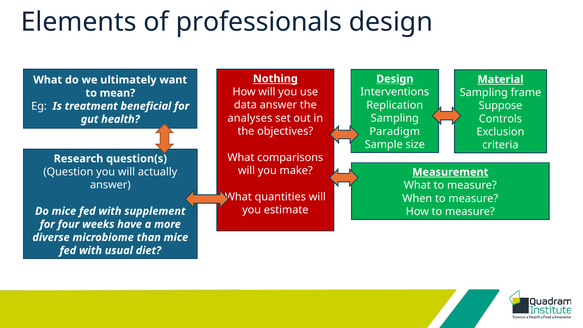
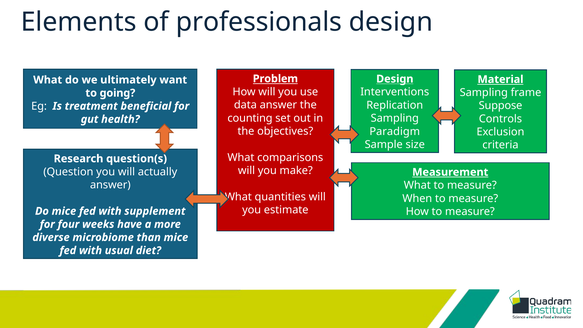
Nothing: Nothing -> Problem (275, 79)
mean: mean -> going (117, 93)
analyses: analyses -> counting (250, 118)
